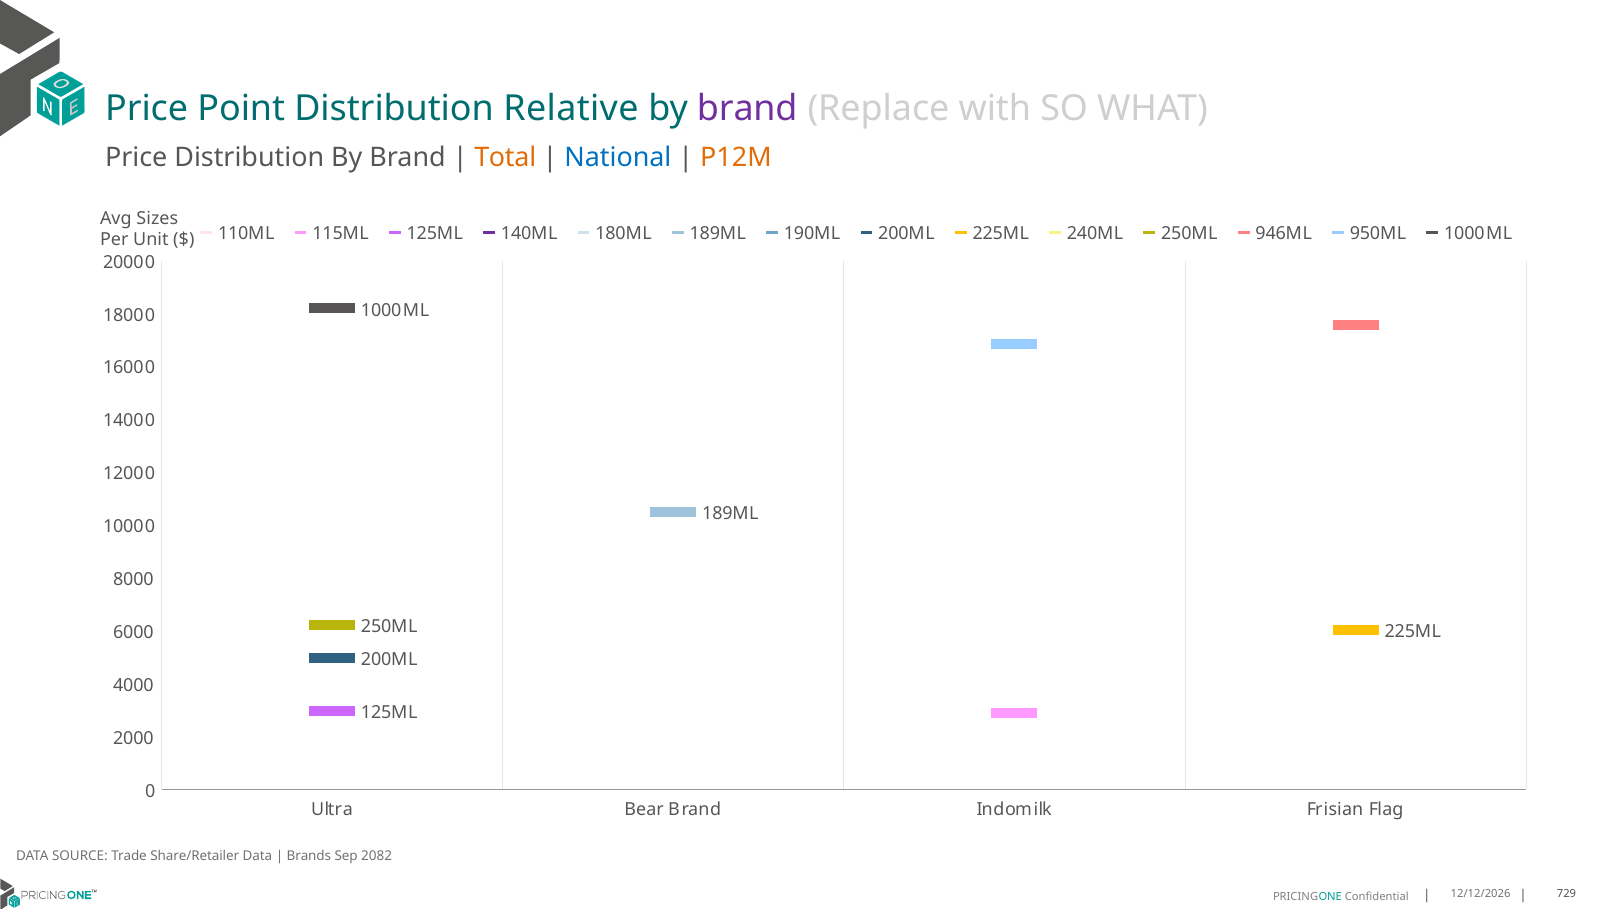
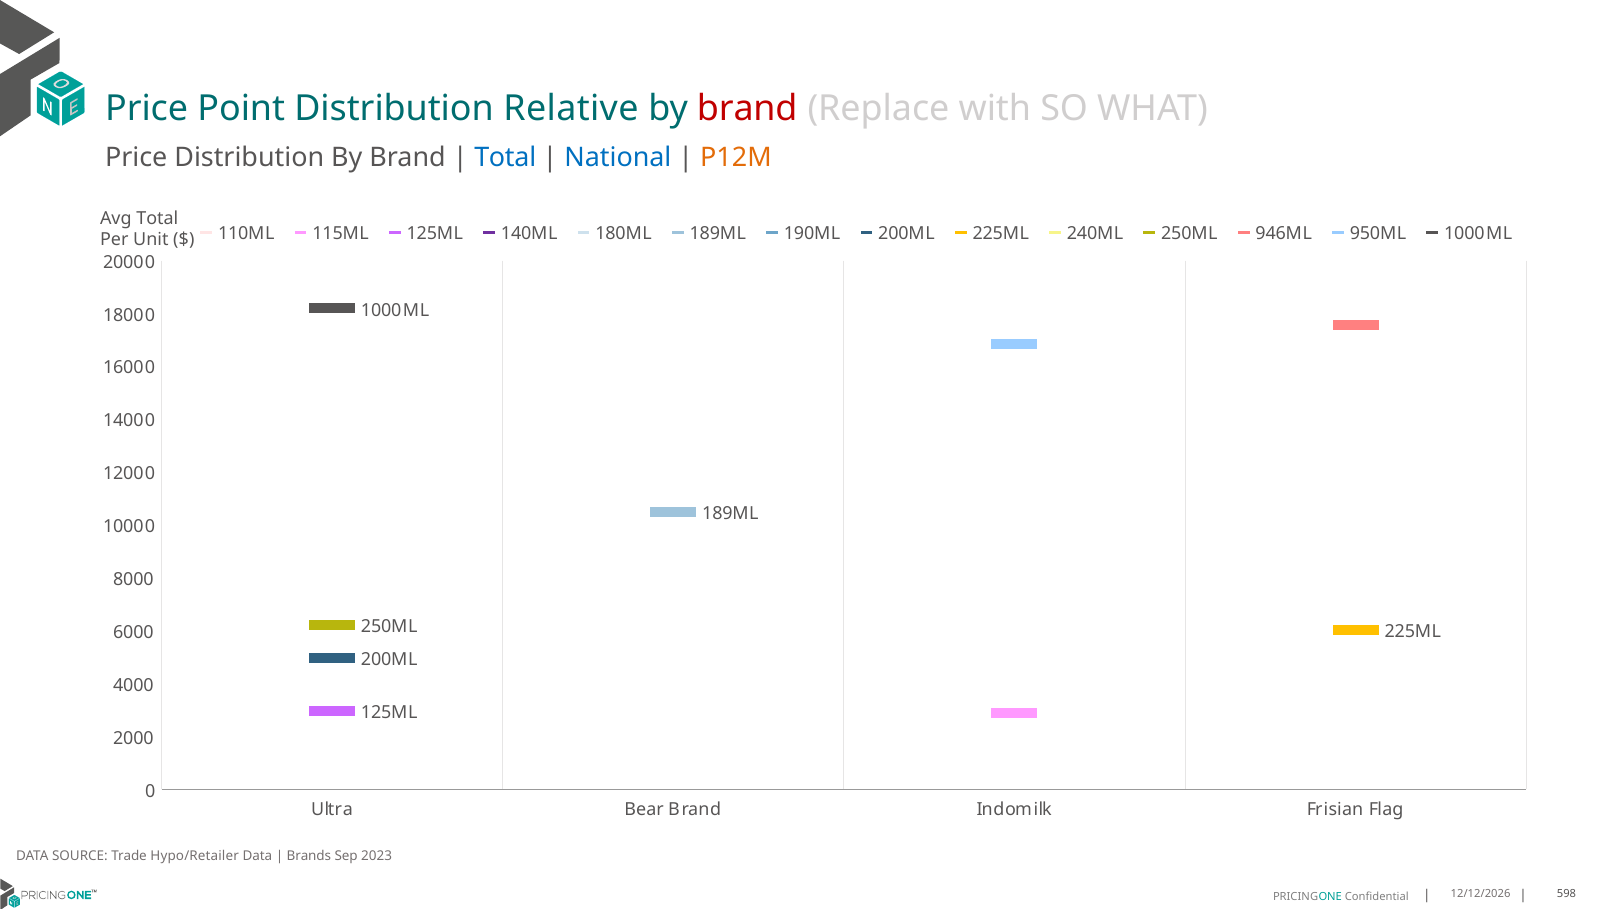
brand colour: purple -> red (747, 109)
Total colour: orange -> blue (505, 158)
Avg Sizes: Sizes -> Total (157, 218)
Share/Retailer: Share/Retailer -> Hypo/Retailer (195, 856)
2082: 2082 -> 2023 (377, 856)
729: 729 -> 598 (1567, 894)
